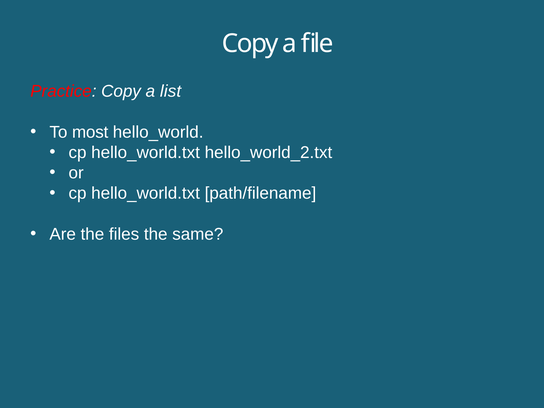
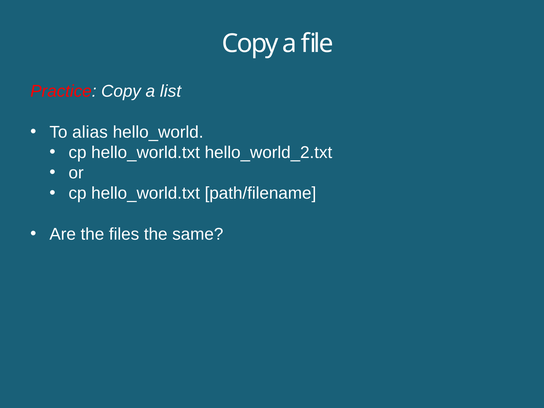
most: most -> alias (90, 132)
